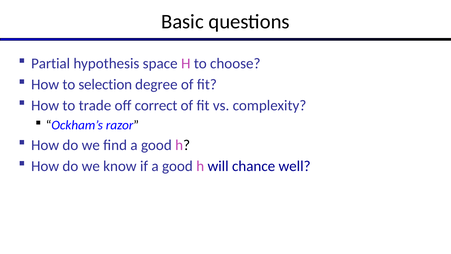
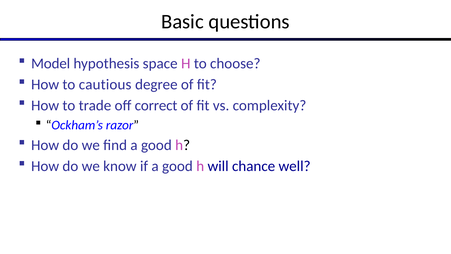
Partial: Partial -> Model (51, 63)
selection: selection -> cautious (105, 85)
